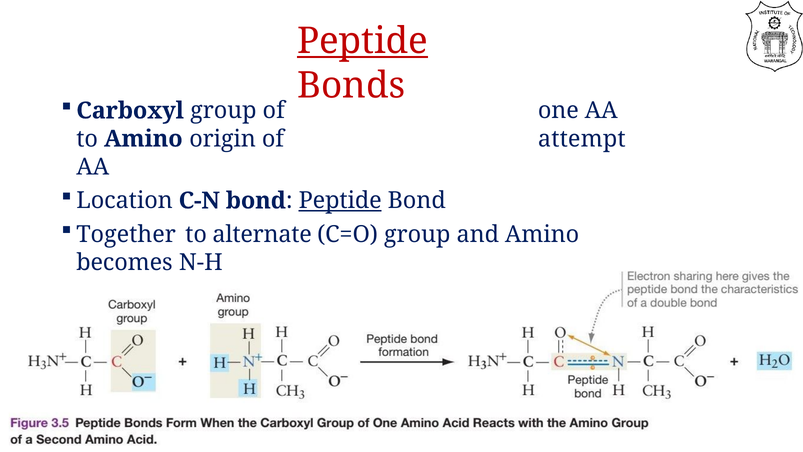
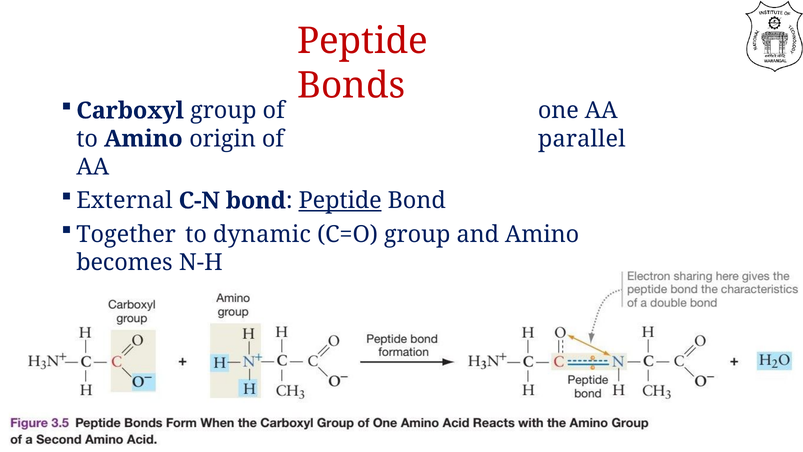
Peptide underline: present -> none (363, 41)
attempt: attempt -> parallel (582, 139)
Location: Location -> External (124, 201)
alternate: alternate -> dynamic (262, 234)
